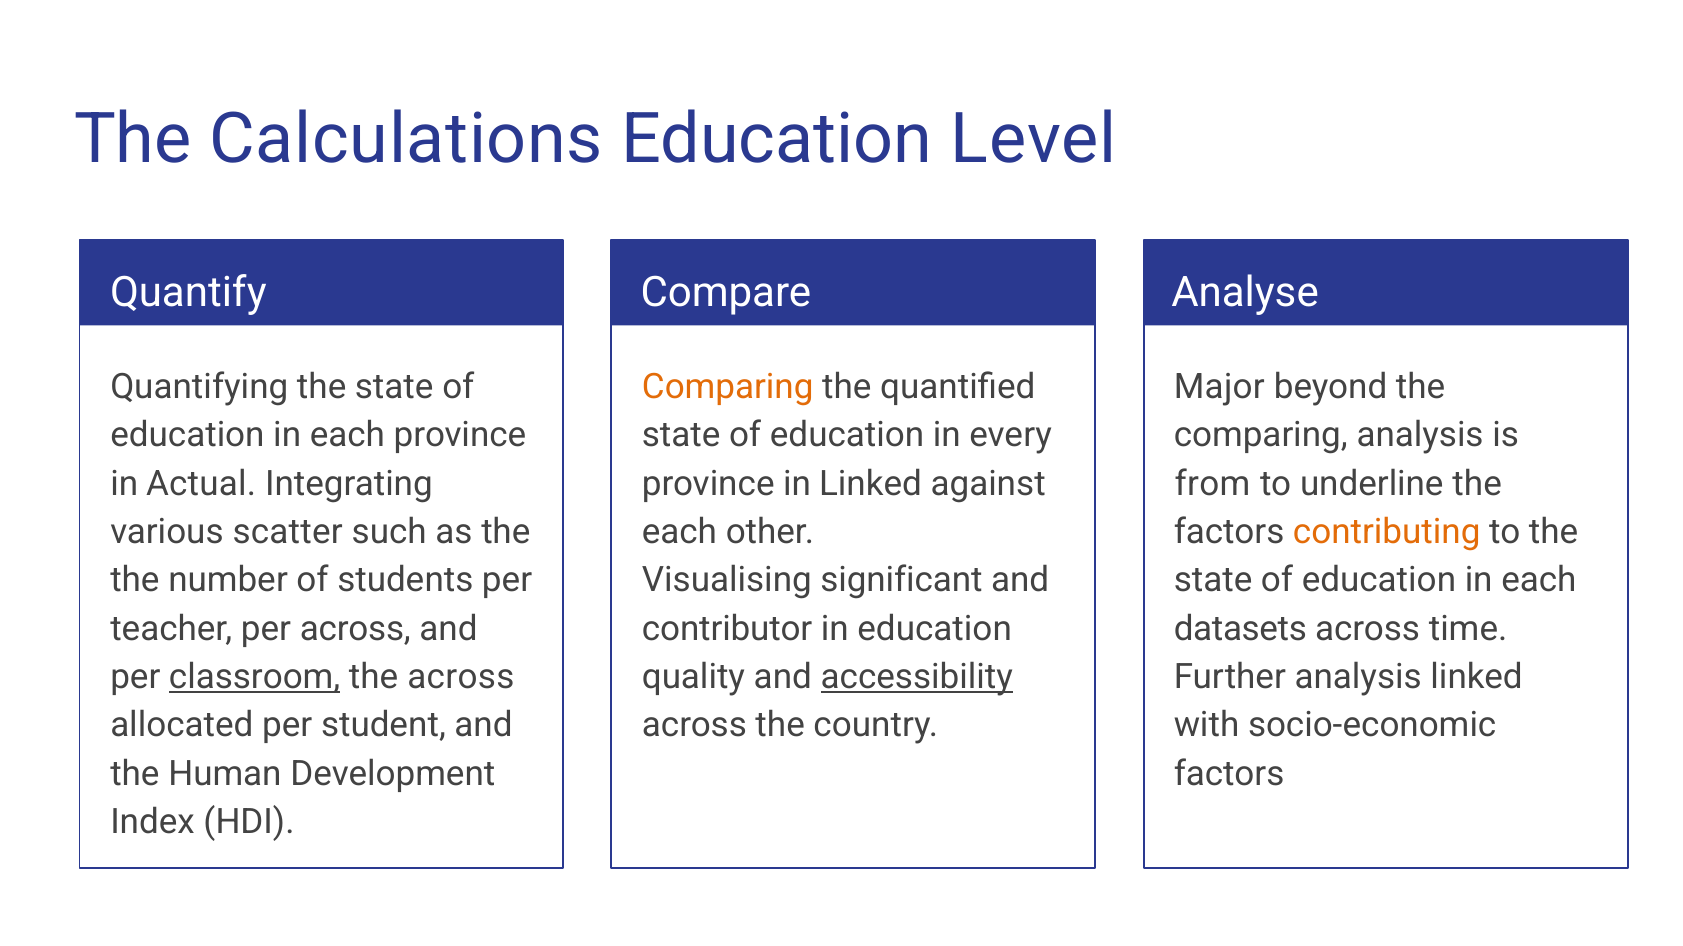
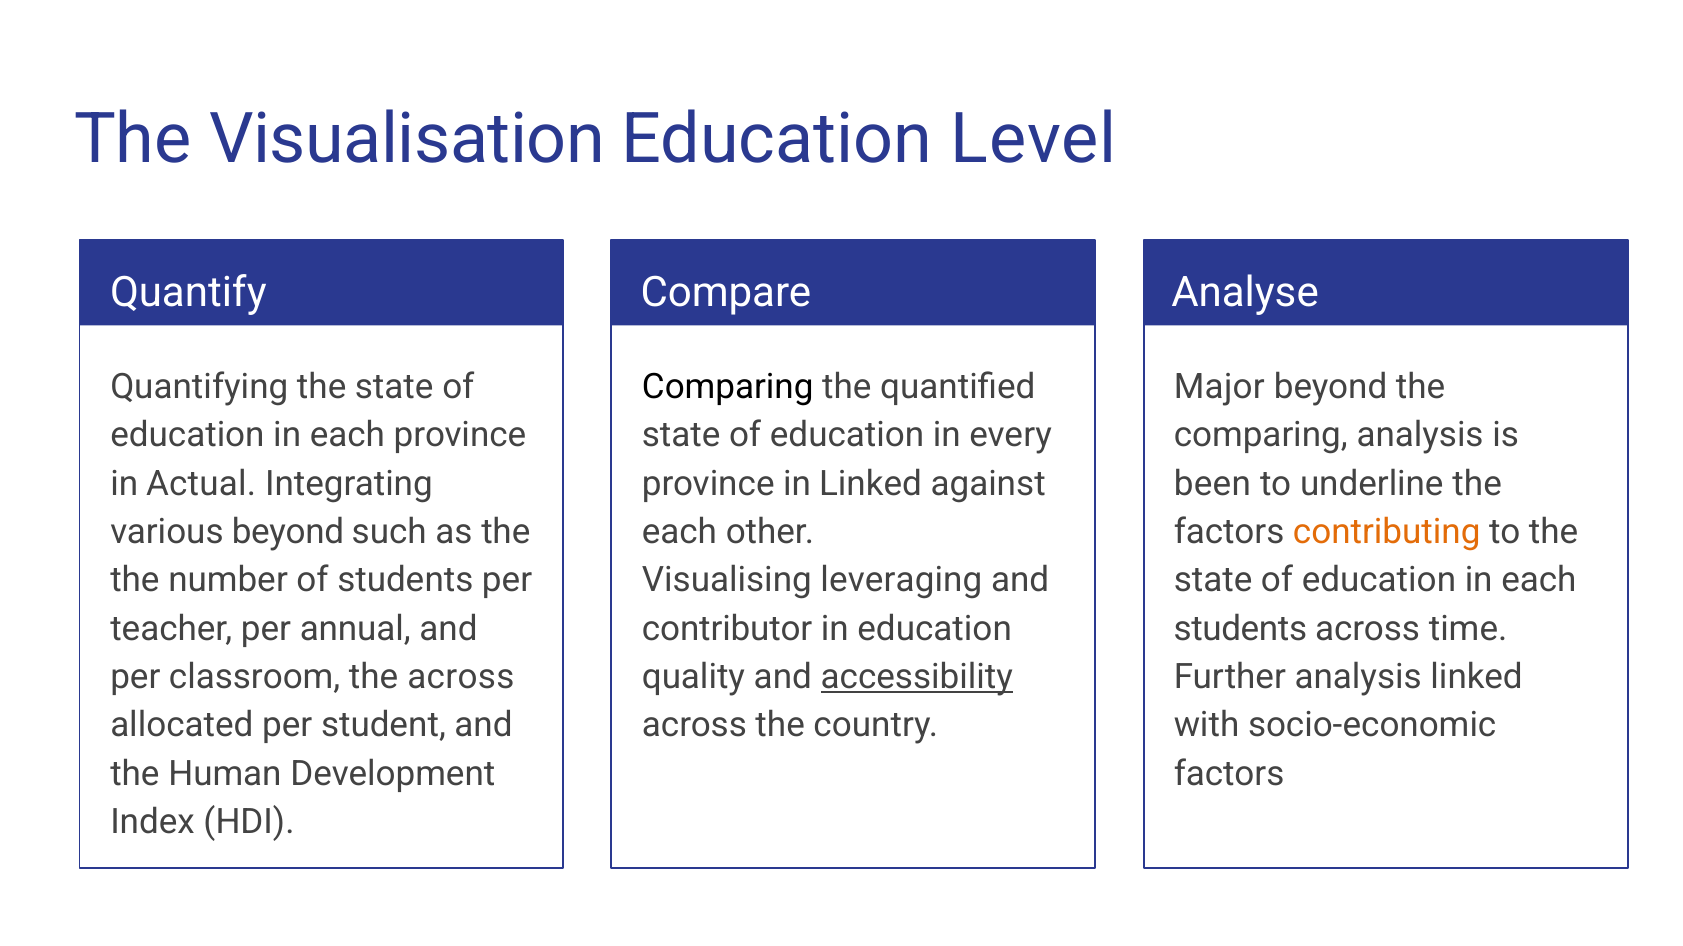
Calculations: Calculations -> Visualisation (407, 139)
Comparing colour: orange -> black (728, 387)
from: from -> been (1212, 484)
various scatter: scatter -> beyond (288, 532)
significant: significant -> leveraging (901, 581)
per across: across -> annual (355, 629)
datasets: datasets -> students (1240, 629)
classroom underline: present -> none (255, 677)
